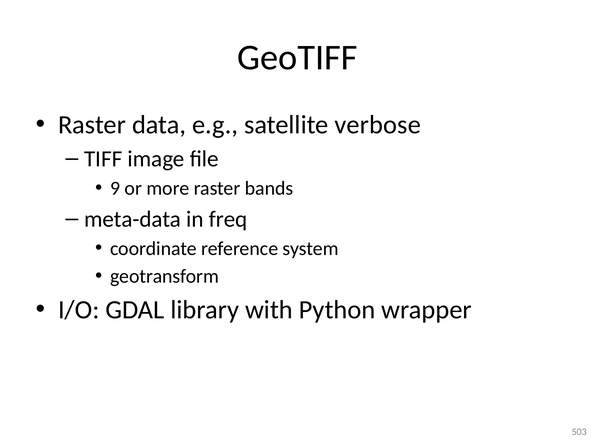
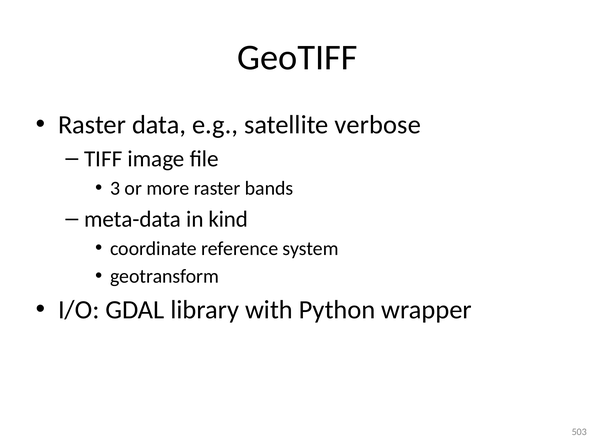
9: 9 -> 3 (115, 189)
freq: freq -> kind (228, 219)
